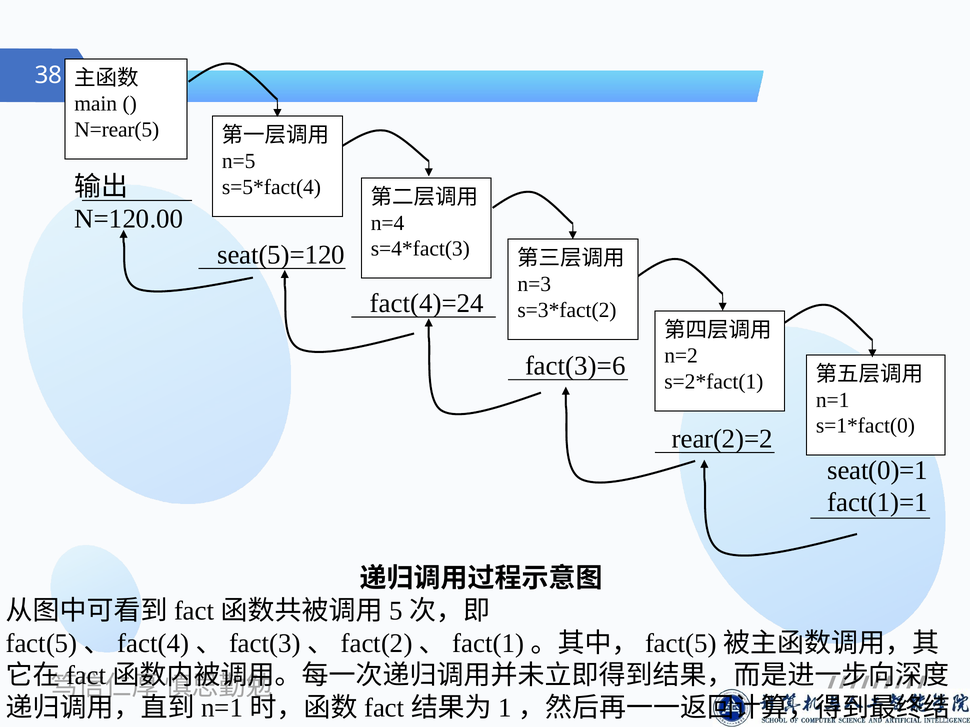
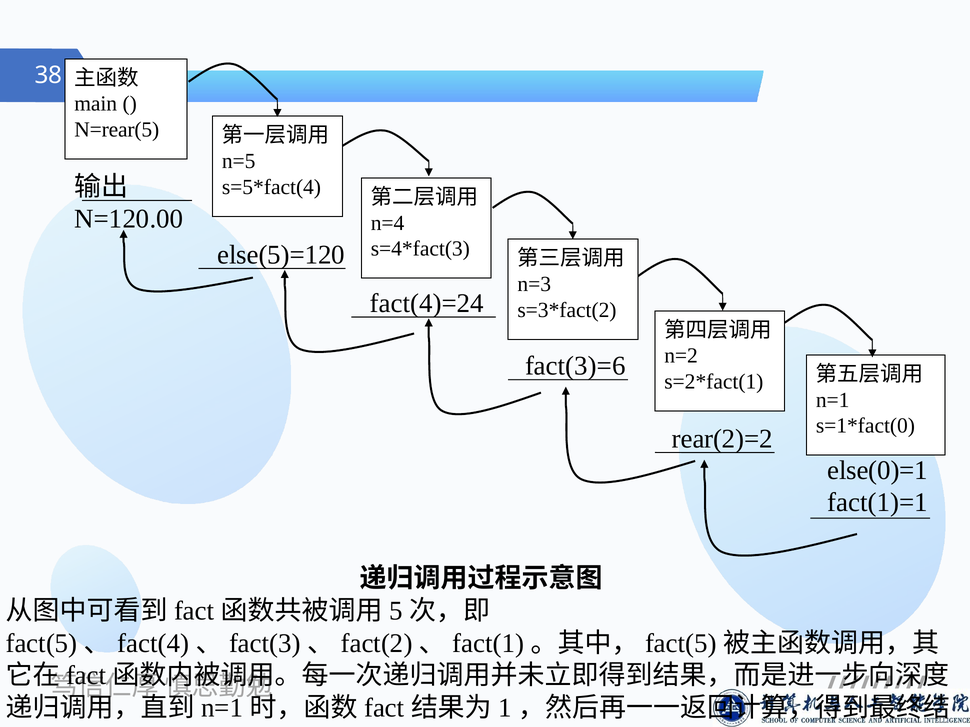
seat(5)=120: seat(5)=120 -> else(5)=120 (281, 255)
seat(0)=1: seat(0)=1 -> else(0)=1 (878, 471)
